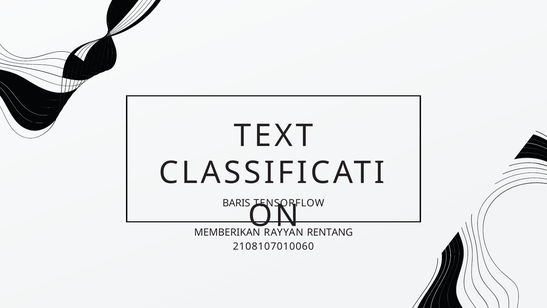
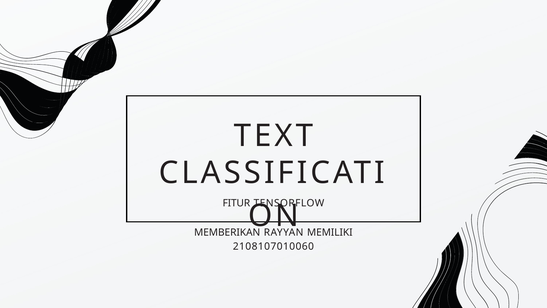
BARIS: BARIS -> FITUR (236, 203)
RENTANG: RENTANG -> MEMILIKI (330, 232)
